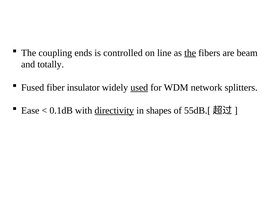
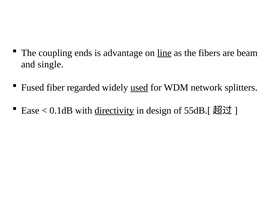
controlled: controlled -> advantage (123, 53)
line underline: none -> present (164, 53)
the underline: present -> none (190, 53)
totally: totally -> single (51, 64)
insulator: insulator -> regarded (83, 87)
shapes: shapes -> design (159, 110)
